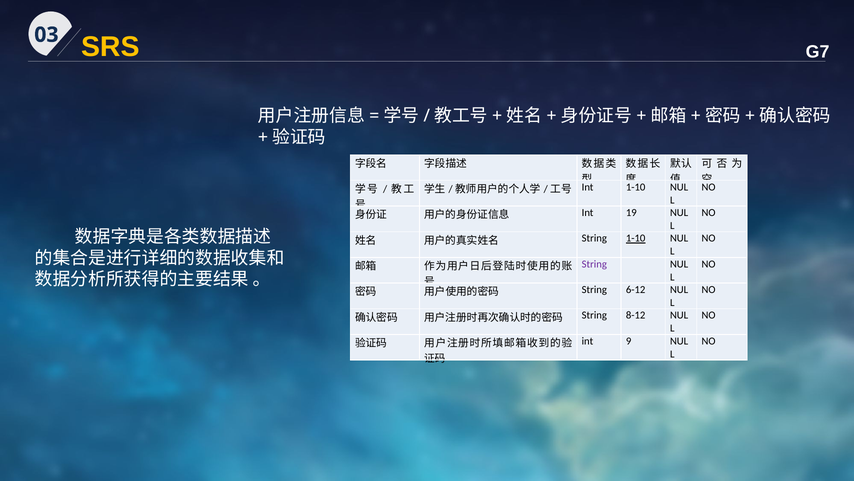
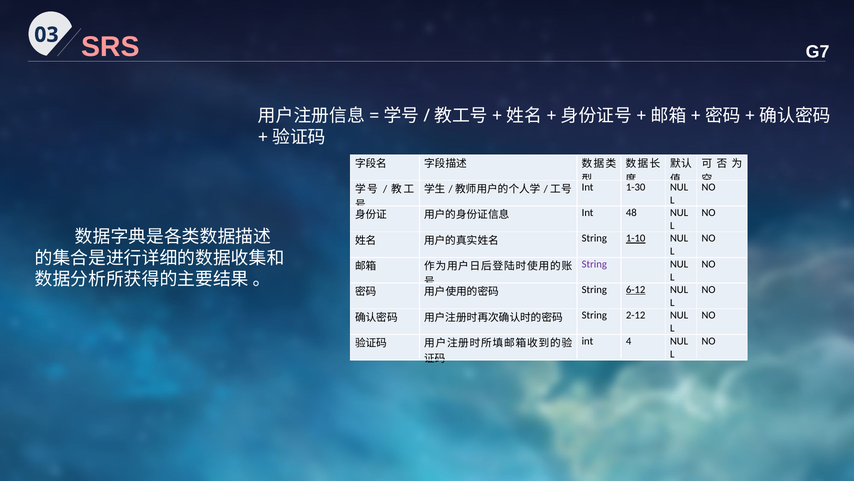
SRS colour: yellow -> pink (110, 47)
Int 1-10: 1-10 -> 1-30 (636, 187)
19: 19 -> 48 (631, 212)
6-12 underline: none -> present (636, 289)
8-12: 8-12 -> 2-12 (636, 315)
9: 9 -> 4 (629, 341)
